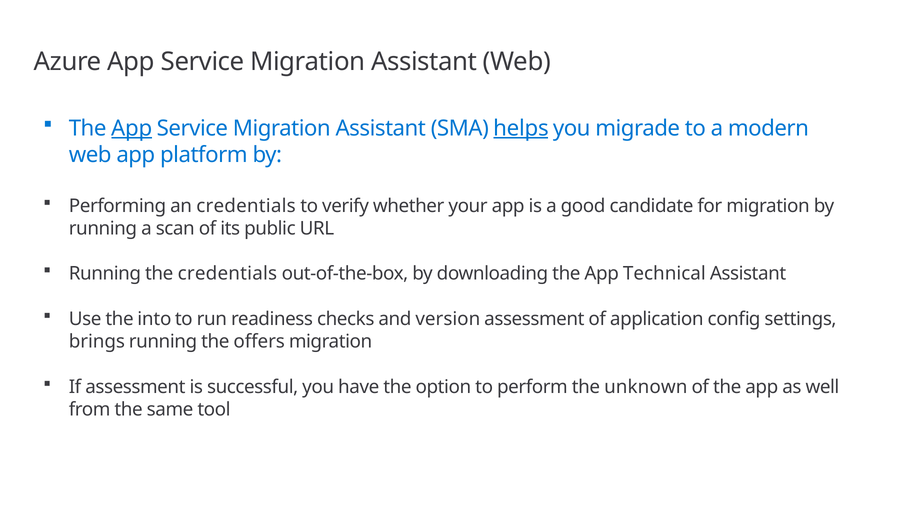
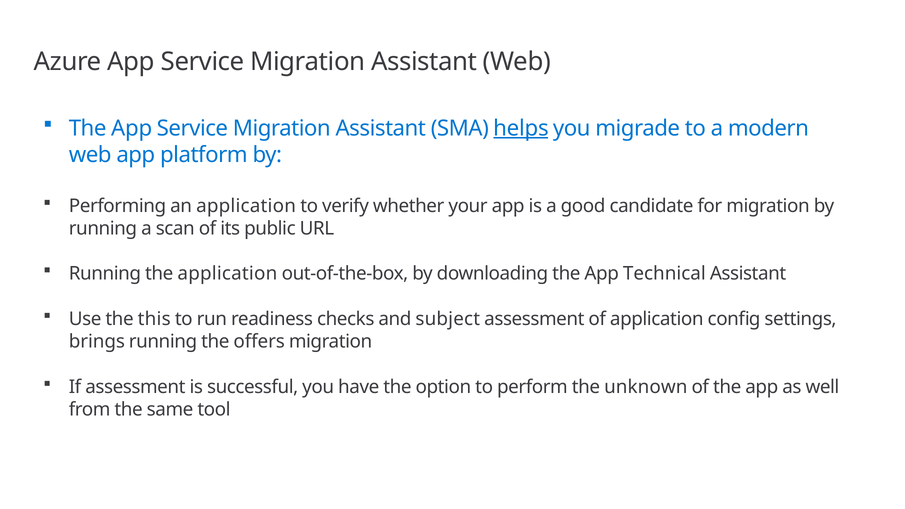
App underline: present -> none (132, 128)
an credentials: credentials -> application (246, 206)
the credentials: credentials -> application (227, 274)
into: into -> this (154, 319)
version: version -> subject (448, 319)
